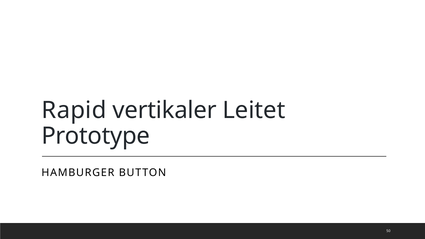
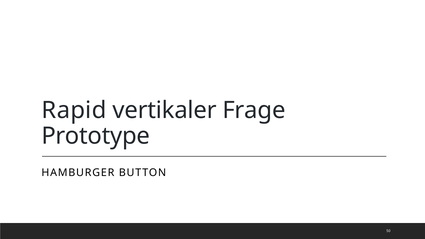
Leitet: Leitet -> Frage (254, 110)
